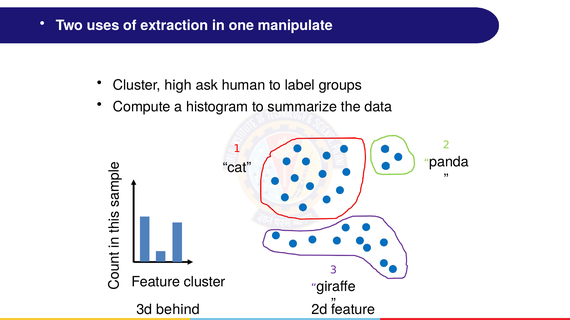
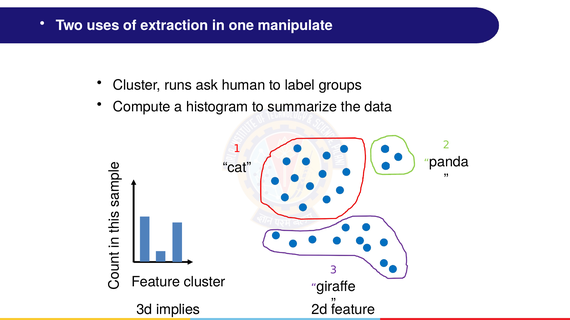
high: high -> runs (178, 85)
behind: behind -> implies (178, 310)
